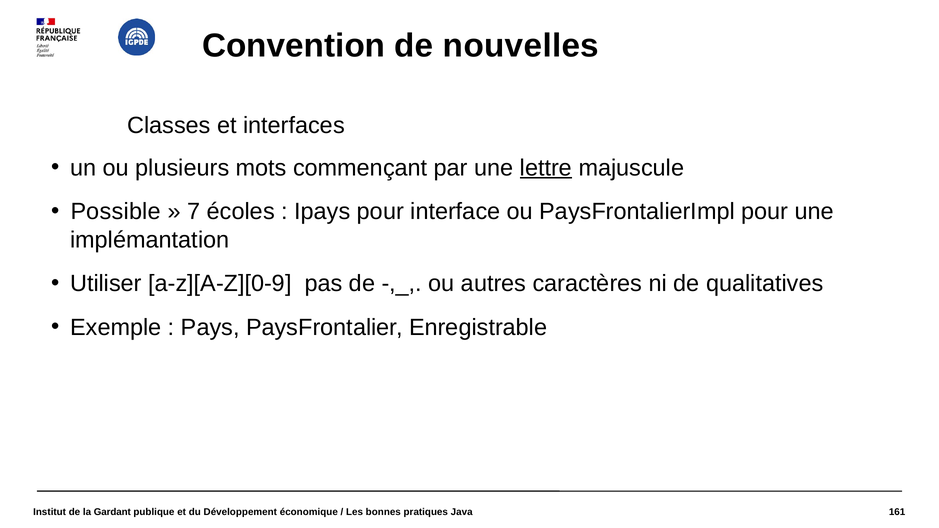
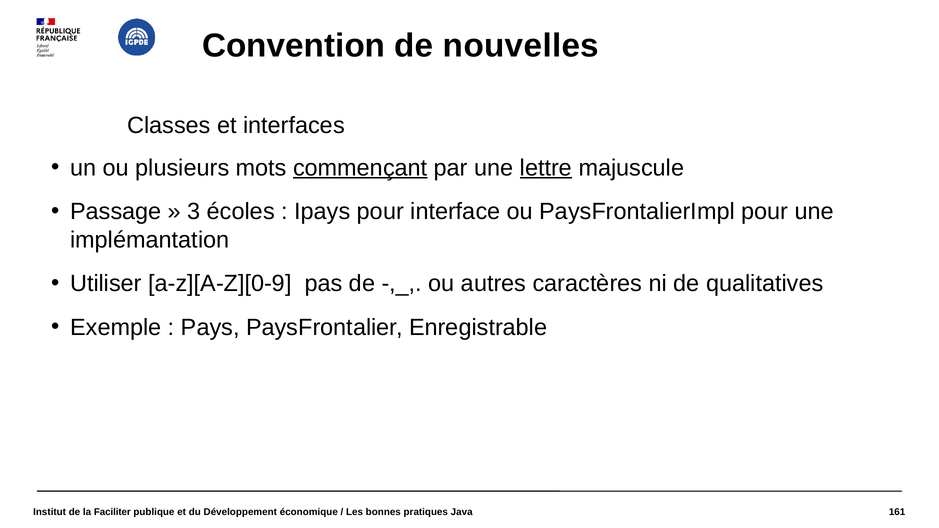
commençant underline: none -> present (360, 168)
Possible: Possible -> Passage (116, 212)
7: 7 -> 3 (194, 212)
Gardant: Gardant -> Faciliter (112, 512)
